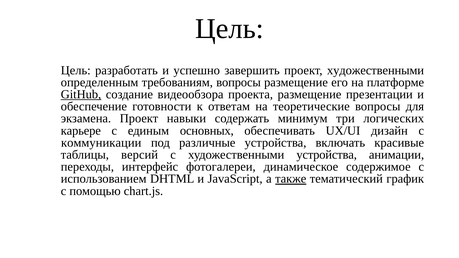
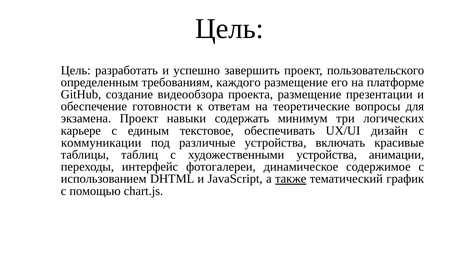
проект художественными: художественными -> пользовательского (376, 70)
требованиям вопросы: вопросы -> каждого (238, 82)
GitHub underline: present -> none (81, 94)
основных: основных -> текстовое (207, 131)
версий: версий -> таблиц (140, 155)
